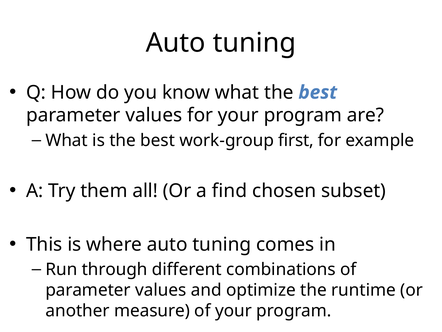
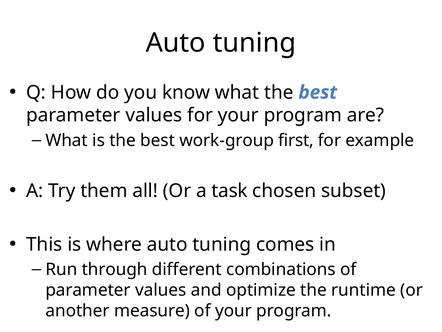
find: find -> task (230, 191)
